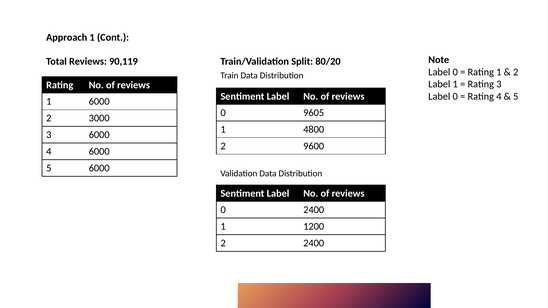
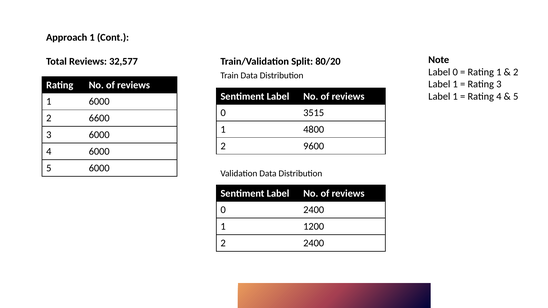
90,119: 90,119 -> 32,577 (124, 61)
0: 0 -> 1 (455, 97)
9605: 9605 -> 3515 (314, 113)
3000: 3000 -> 6600 (99, 118)
